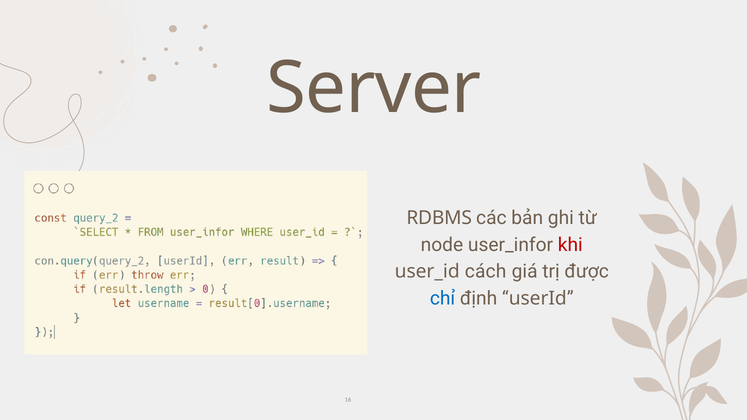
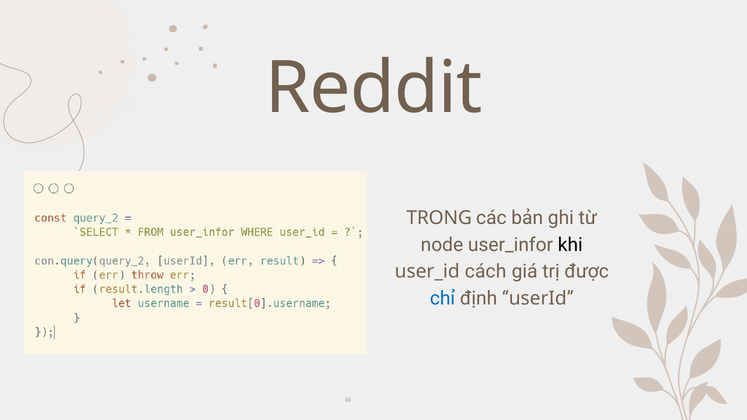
Server: Server -> Reddit (374, 88)
RDBMS: RDBMS -> TRONG (439, 218)
khi colour: red -> black (570, 245)
